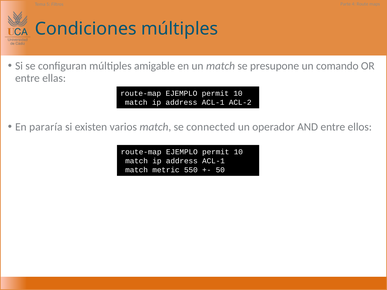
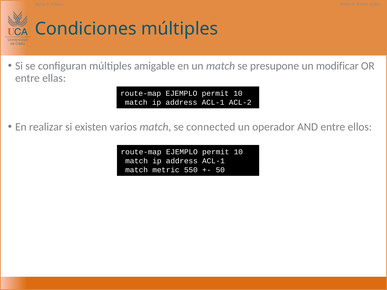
comando: comando -> modificar (337, 66)
pararía: pararía -> realizar (46, 127)
